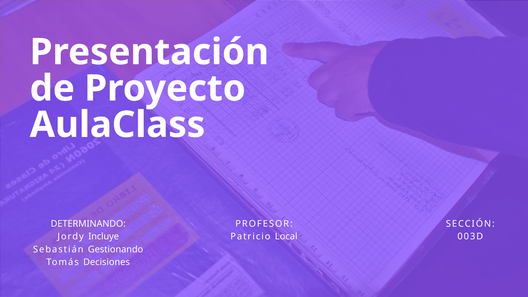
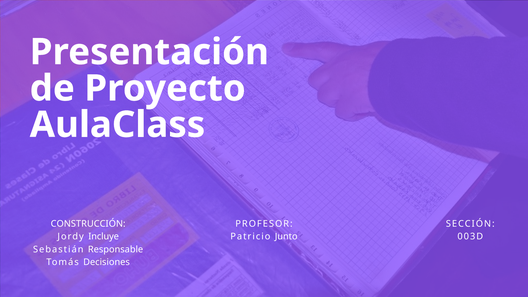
DETERMINANDO: DETERMINANDO -> CONSTRUCCIÓN (88, 224)
Local: Local -> Junto (286, 236)
Gestionando: Gestionando -> Responsable (116, 249)
